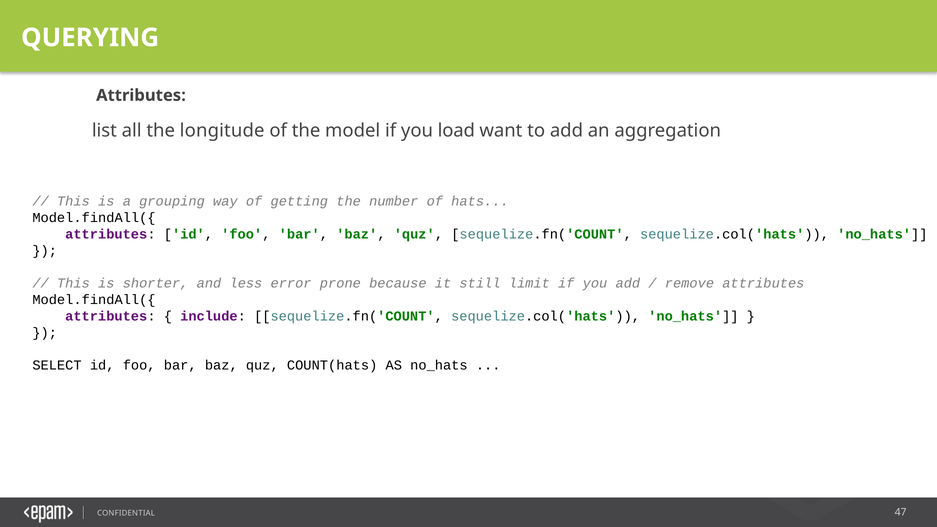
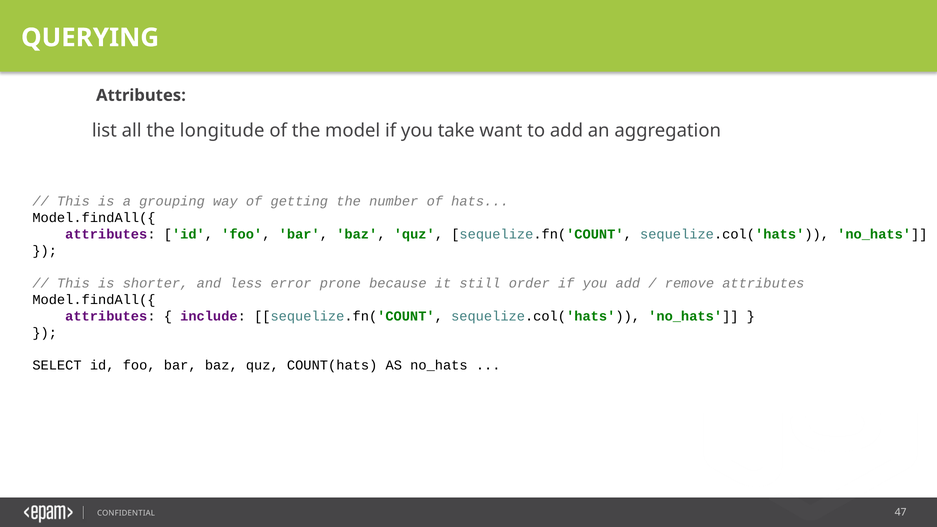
load: load -> take (456, 131)
limit: limit -> order (529, 283)
